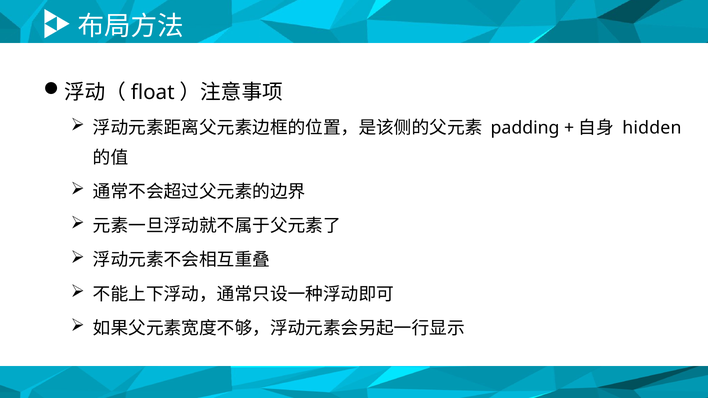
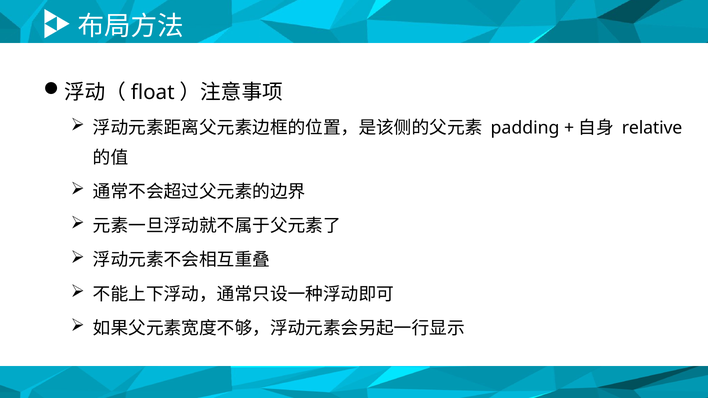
hidden: hidden -> relative (652, 128)
